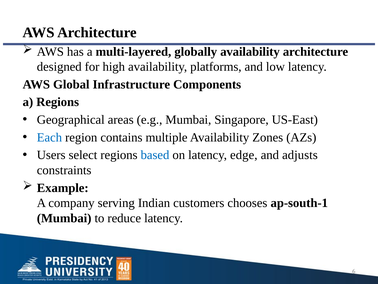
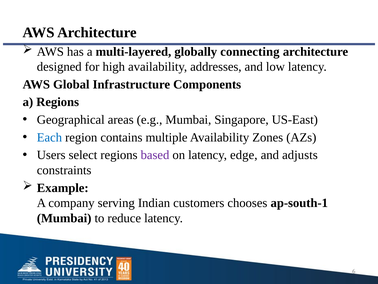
globally availability: availability -> connecting (250, 51)
platforms: platforms -> addresses (216, 67)
based colour: blue -> purple (155, 155)
